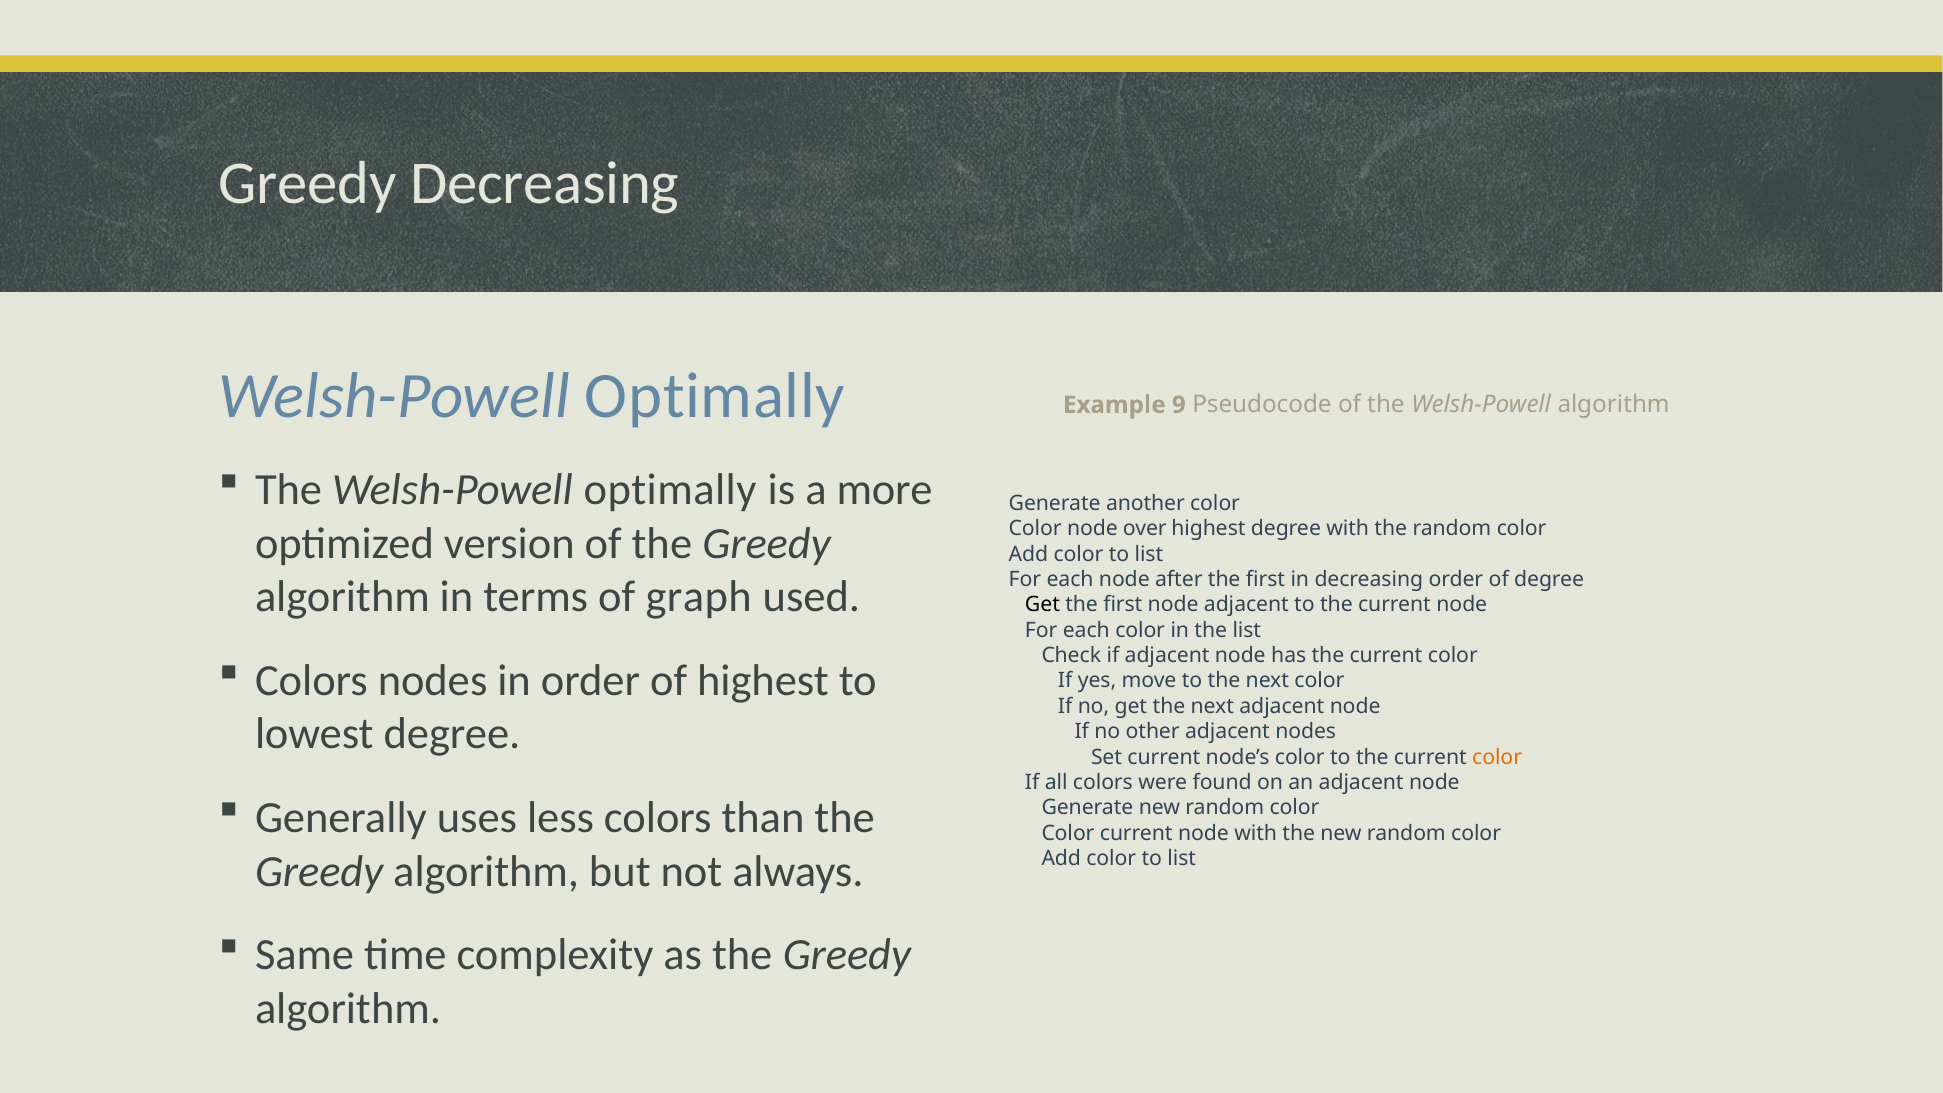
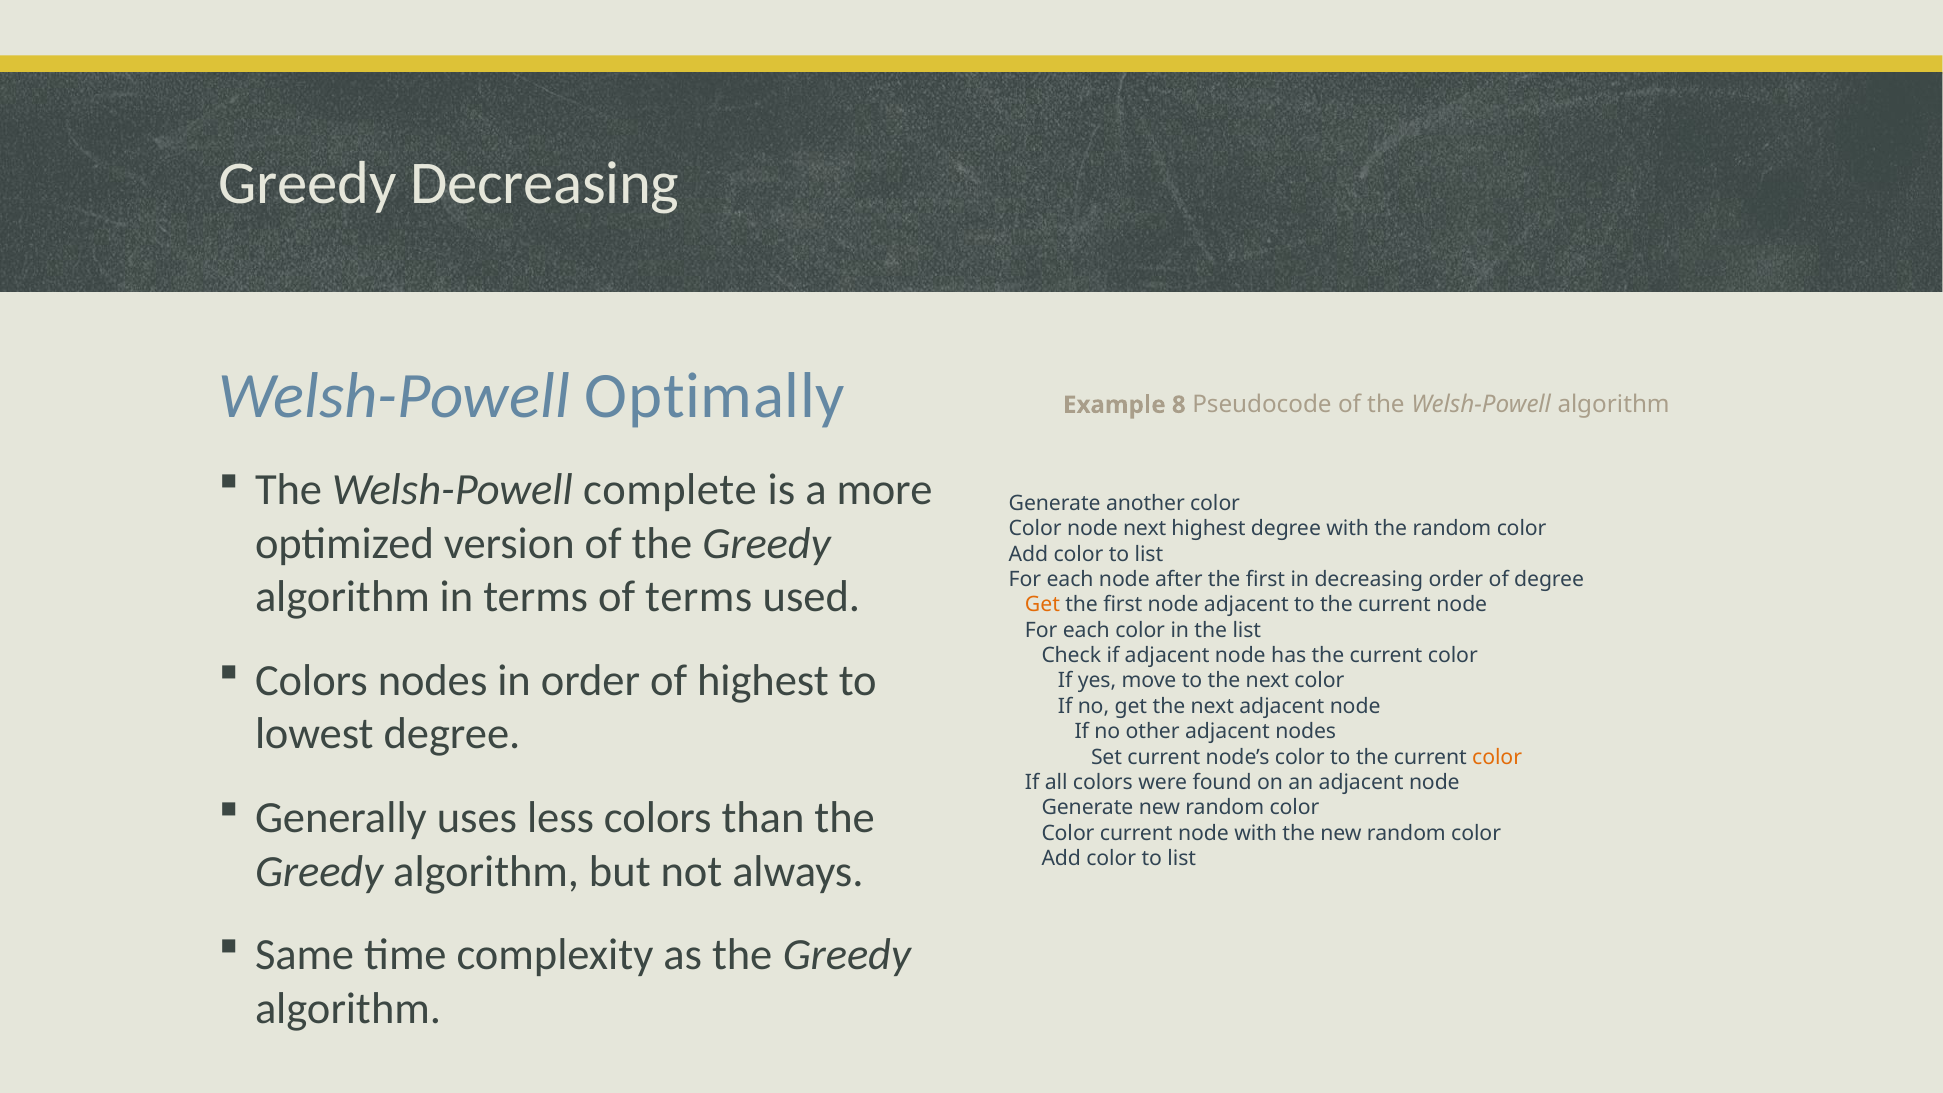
9: 9 -> 8 (1179, 405)
The Welsh-Powell optimally: optimally -> complete (670, 490)
node over: over -> next (1145, 529)
of graph: graph -> terms (699, 597)
Get colour: black -> orange (1042, 605)
